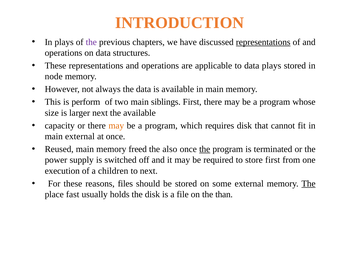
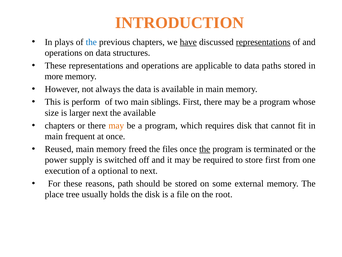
the colour: purple -> blue (91, 42)
have underline: none -> present (188, 42)
data plays: plays -> paths (272, 66)
node: node -> more (54, 76)
capacity: capacity -> chapters (60, 125)
main external: external -> frequent (80, 136)
also: also -> files (170, 149)
children: children -> optional (113, 171)
files: files -> path (125, 183)
The underline: present -> none (308, 183)
fast: fast -> tree (73, 194)
than: than -> root (224, 194)
